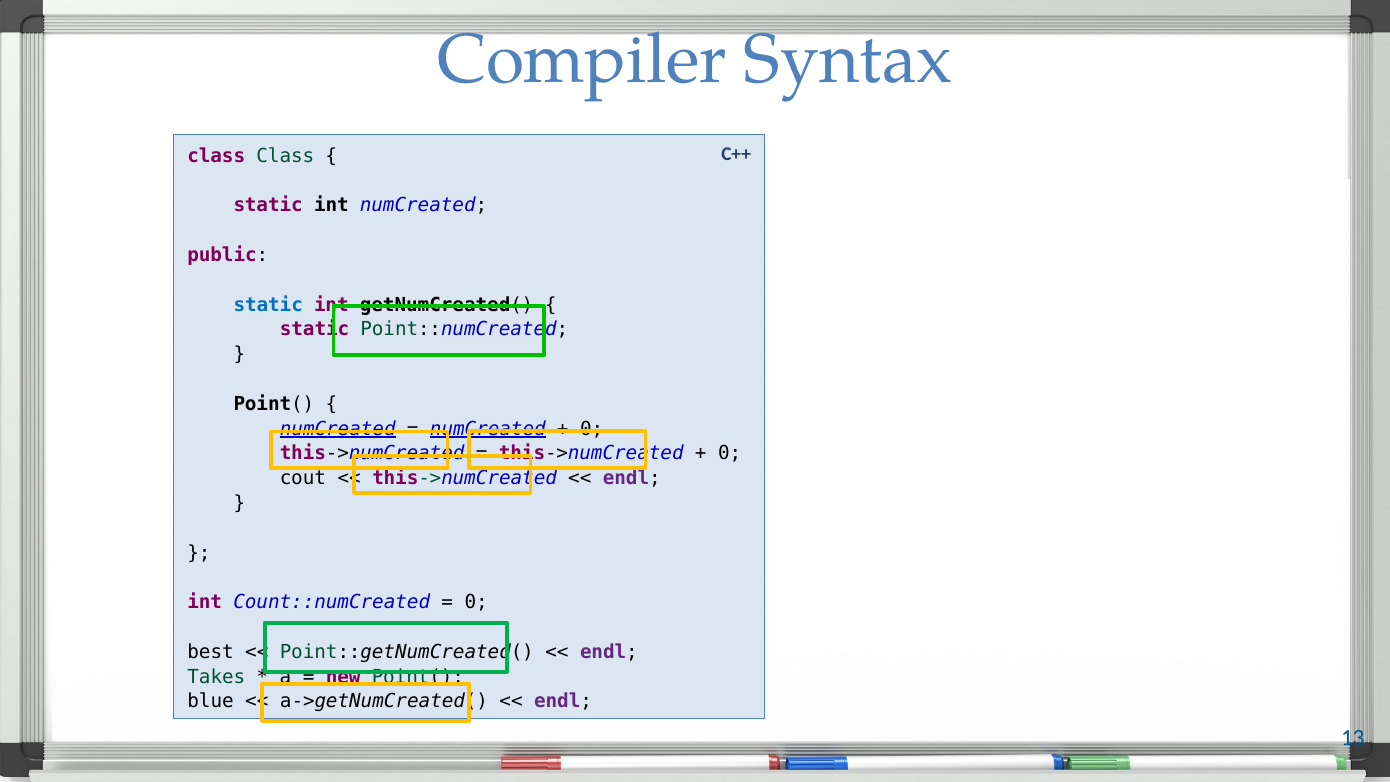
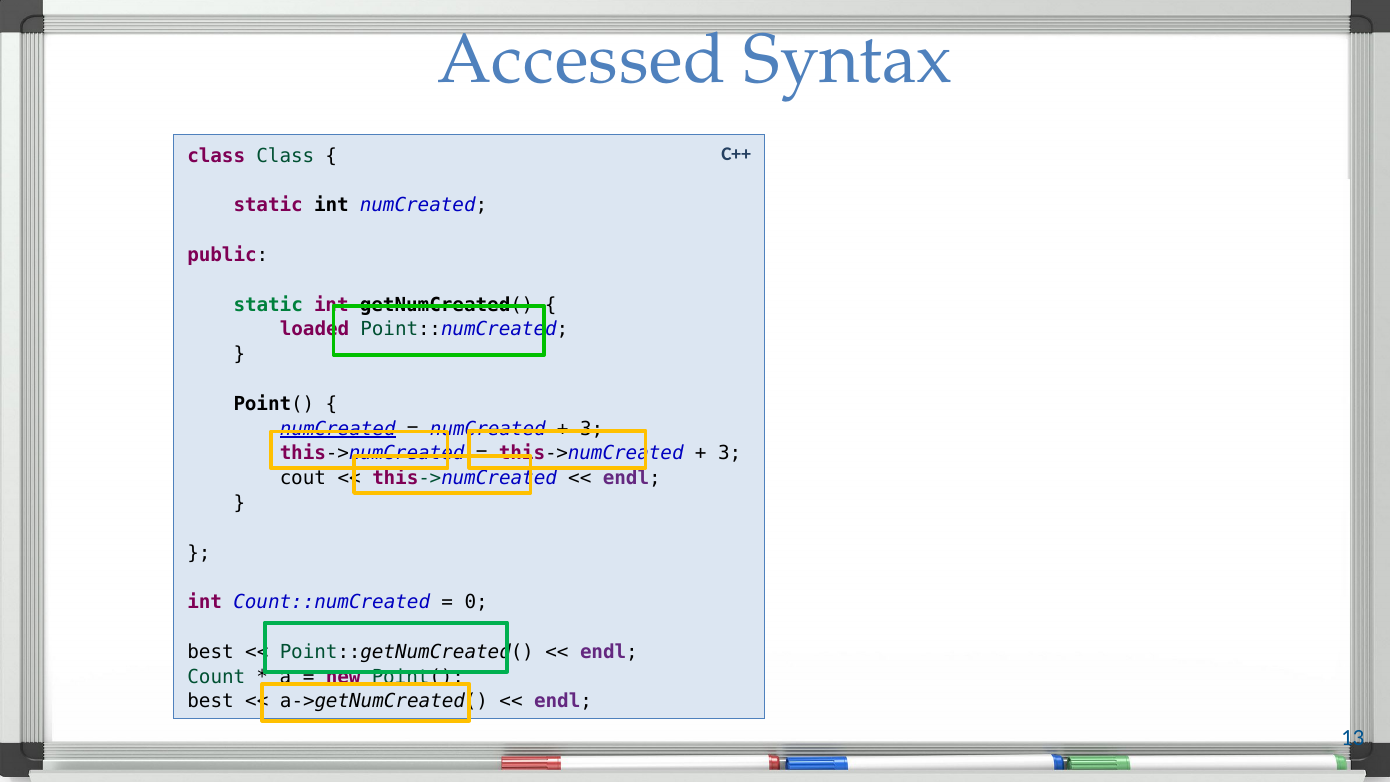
Compiler: Compiler -> Accessed (581, 60)
static colour: blue -> green (268, 305)
static: static -> loaded (315, 330)
numCreated underline: present -> none (488, 429)
0: 0 -> 3 (592, 429)
0: 0 -> 3 (730, 453)
Takes: Takes -> Count (216, 677)
blue: blue -> best (211, 701)
